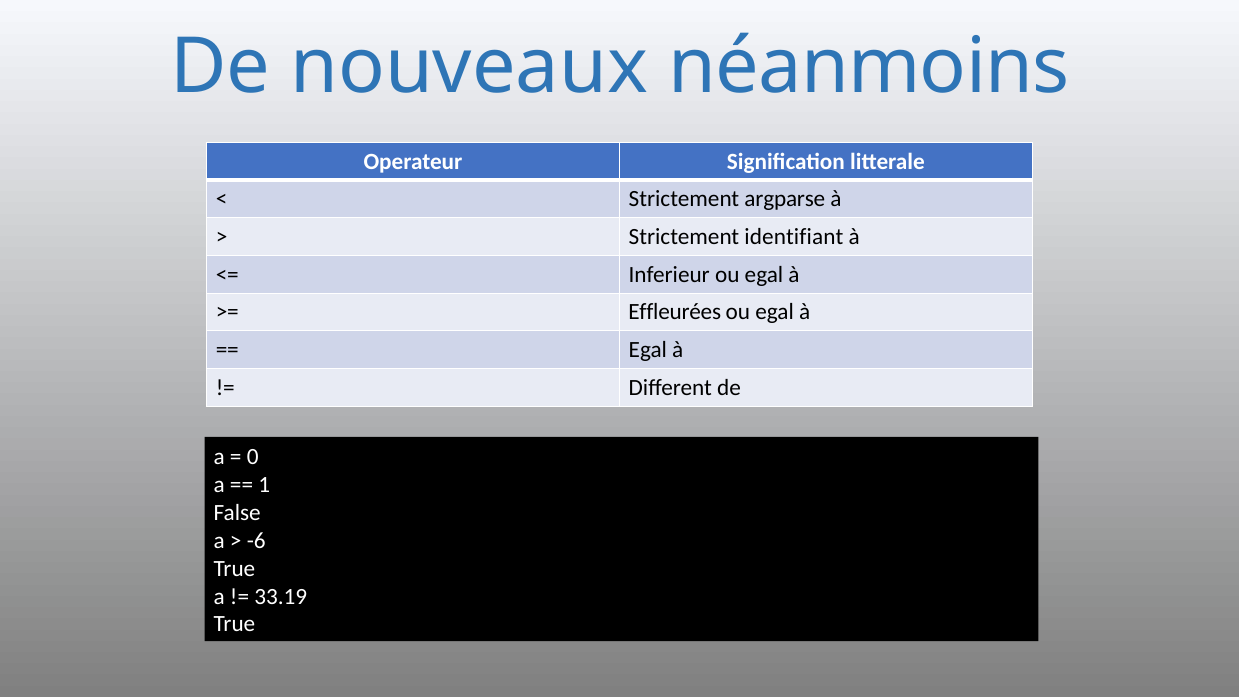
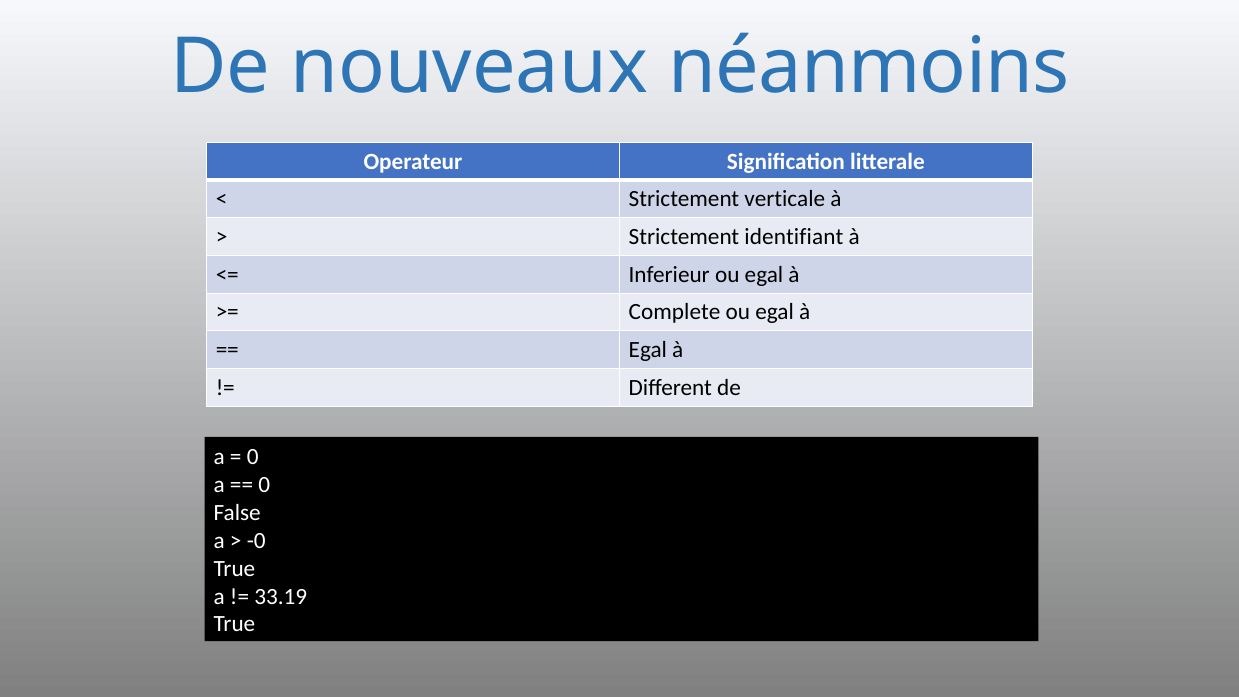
argparse: argparse -> verticale (785, 199)
Effleurées: Effleurées -> Complete (675, 312)
1: 1 -> 0 (264, 485)
-6: -6 -> -0 (256, 541)
